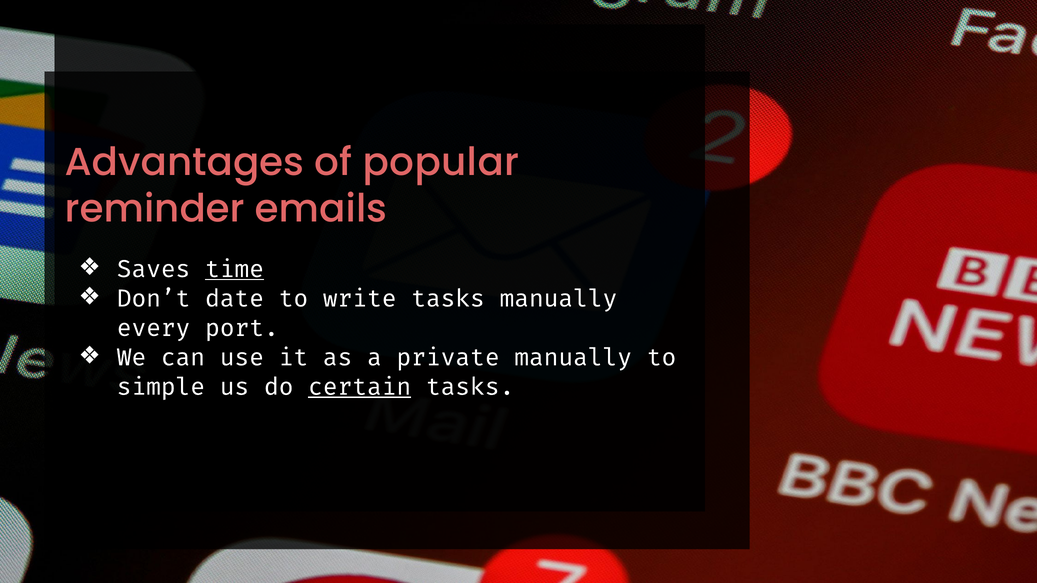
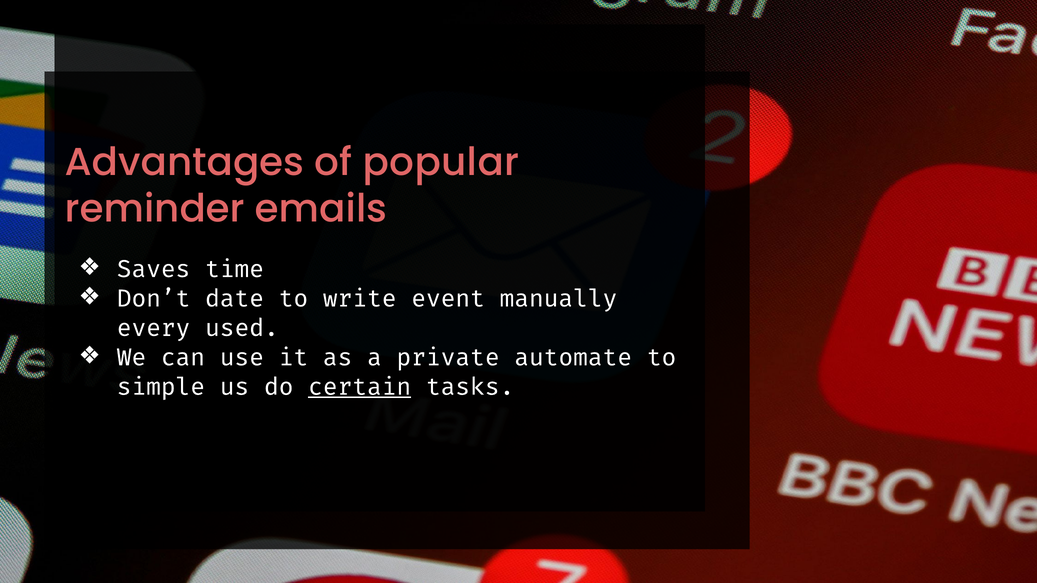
time underline: present -> none (235, 269)
write tasks: tasks -> event (448, 299)
port: port -> used (242, 328)
private manually: manually -> automate (573, 357)
